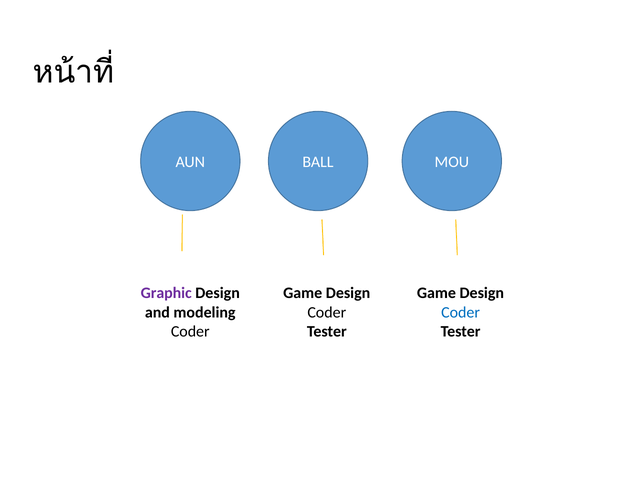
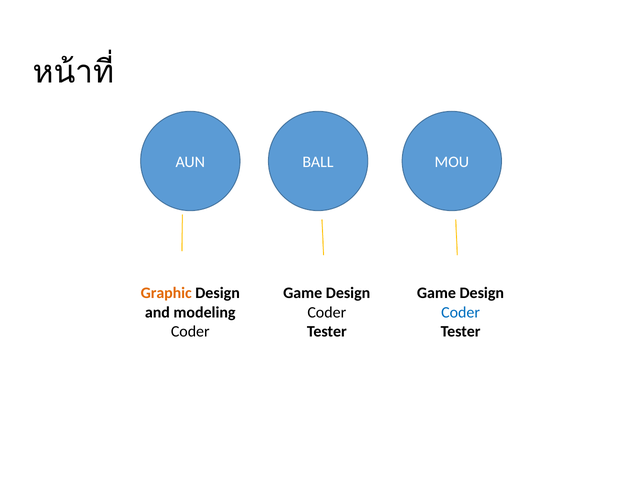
Graphic colour: purple -> orange (166, 293)
